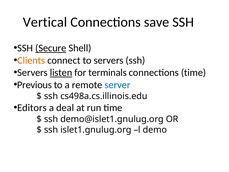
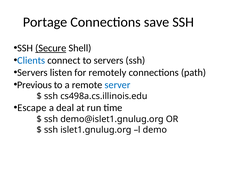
Vertical: Vertical -> Portage (45, 22)
Clients colour: orange -> blue (31, 60)
listen underline: present -> none (61, 72)
terminals: terminals -> remotely (107, 72)
connections time: time -> path (194, 72)
Editors: Editors -> Escape (32, 108)
